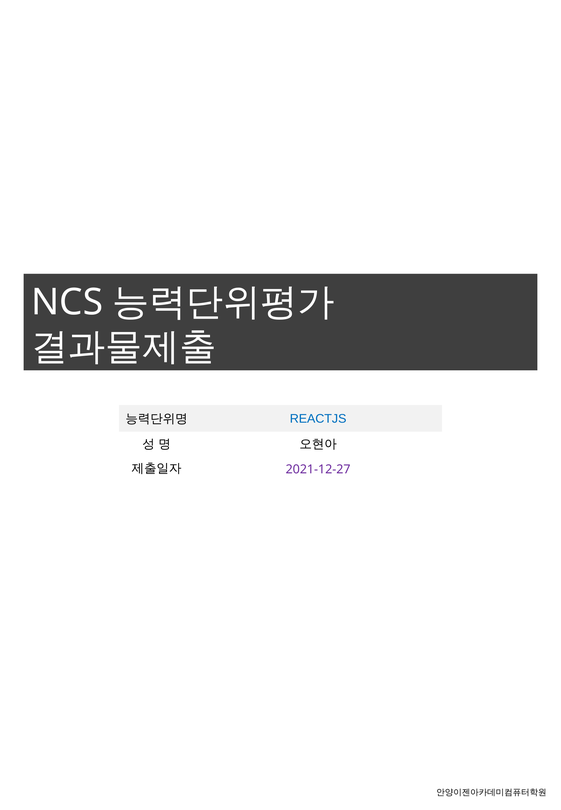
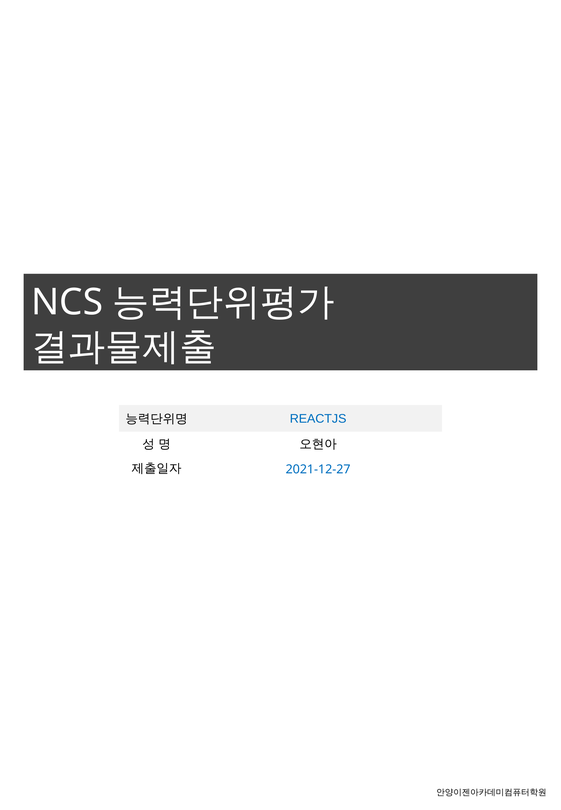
2021-12-27 colour: purple -> blue (318, 470)
